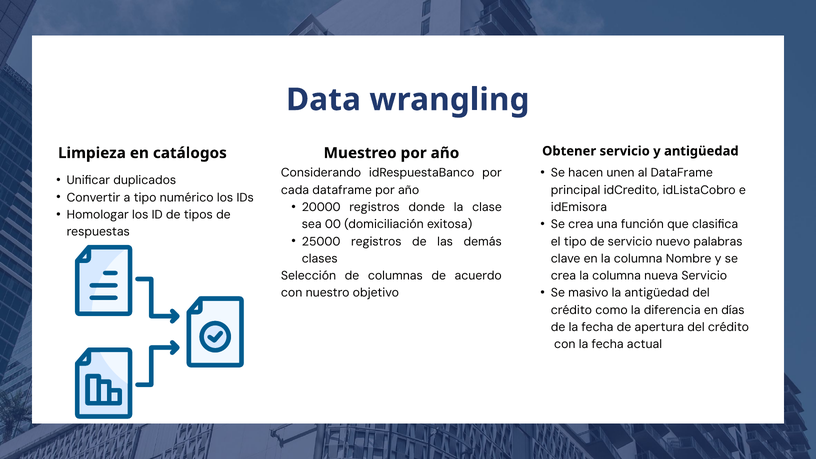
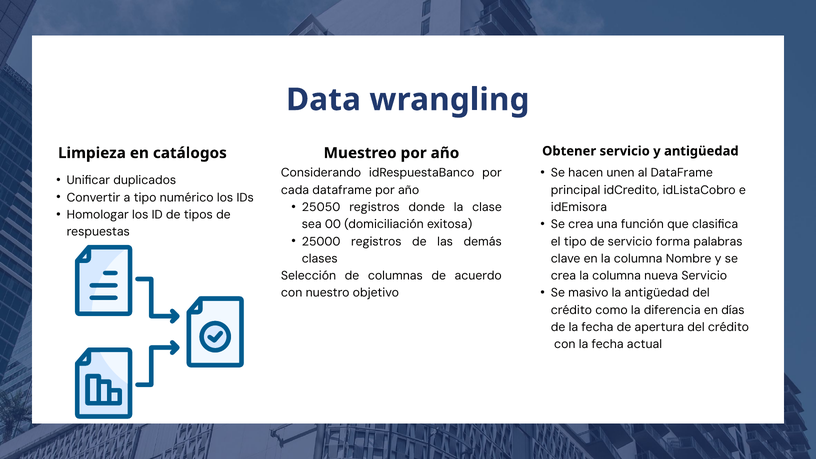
20000: 20000 -> 25050 (321, 207)
nuevo: nuevo -> forma (673, 241)
